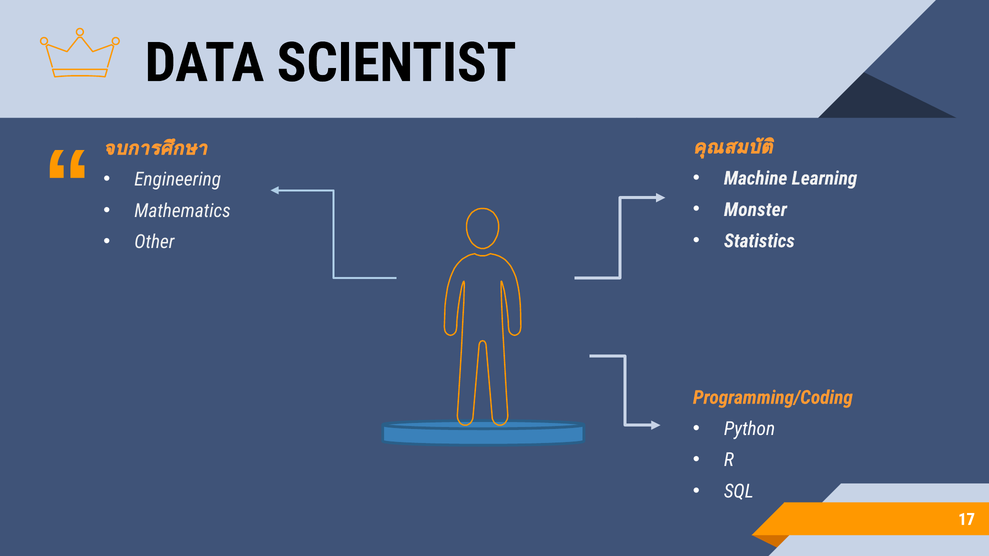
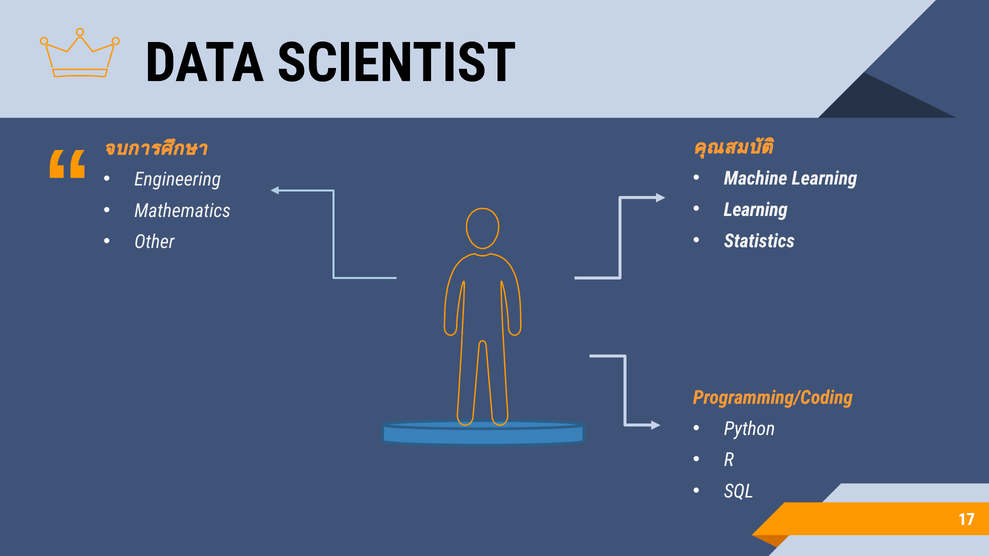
Monster: Monster -> Learning (756, 210)
